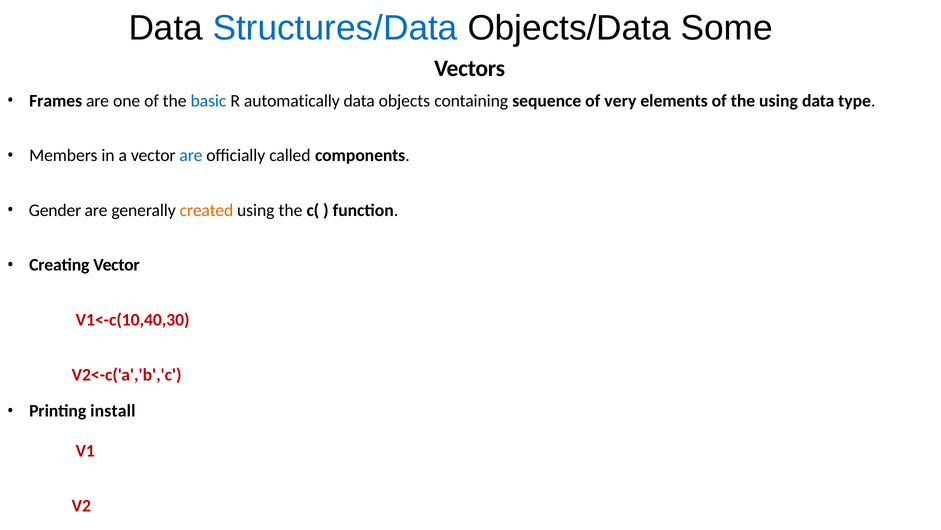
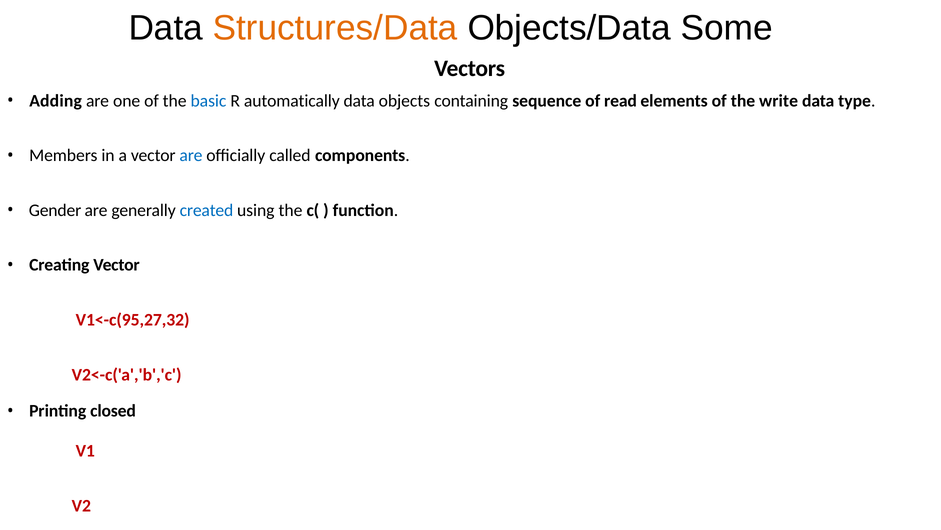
Structures/Data colour: blue -> orange (335, 28)
Frames: Frames -> Adding (56, 101)
very: very -> read (621, 101)
the using: using -> write (779, 101)
created colour: orange -> blue (207, 210)
V1<-c(10,40,30: V1<-c(10,40,30 -> V1<-c(95,27,32 (133, 319)
install: install -> closed (113, 411)
